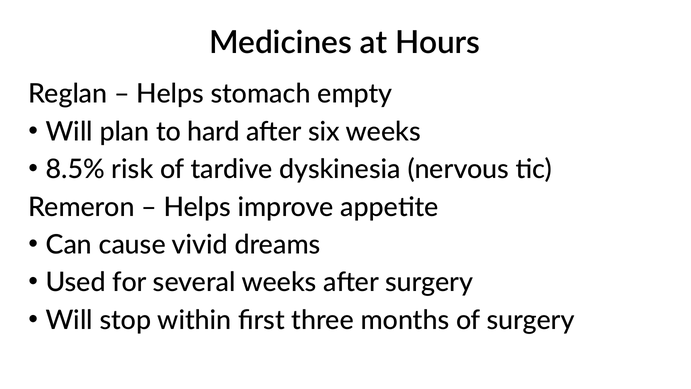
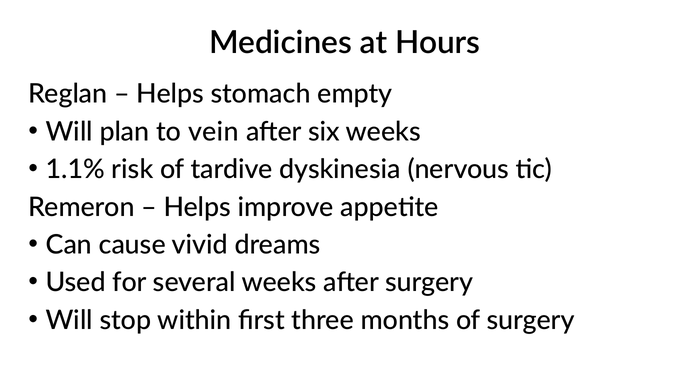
hard: hard -> vein (213, 132)
8.5%: 8.5% -> 1.1% (75, 169)
